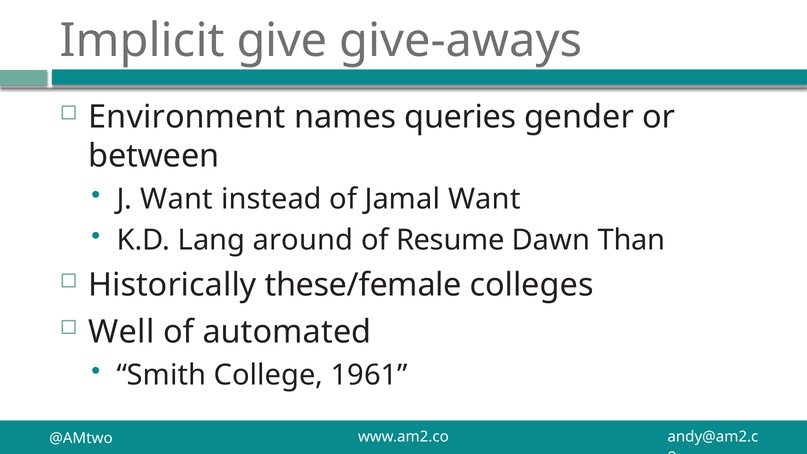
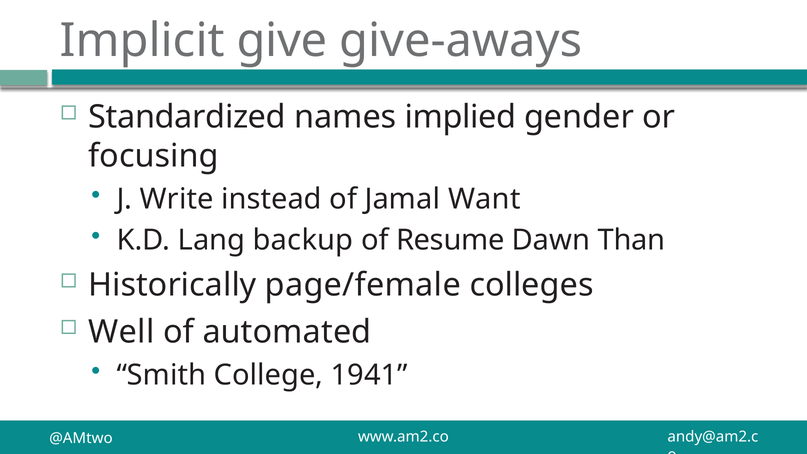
Environment: Environment -> Standardized (187, 117)
queries: queries -> implied (460, 117)
between: between -> focusing (154, 156)
J Want: Want -> Write (177, 199)
around: around -> backup (303, 240)
these/female: these/female -> page/female (363, 285)
1961: 1961 -> 1941 (369, 375)
